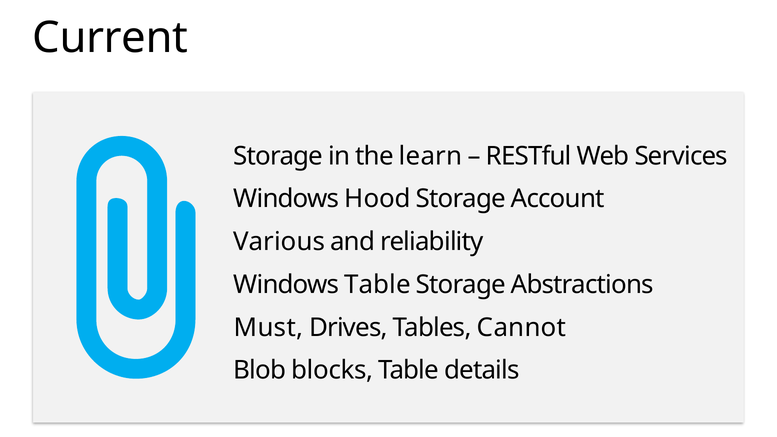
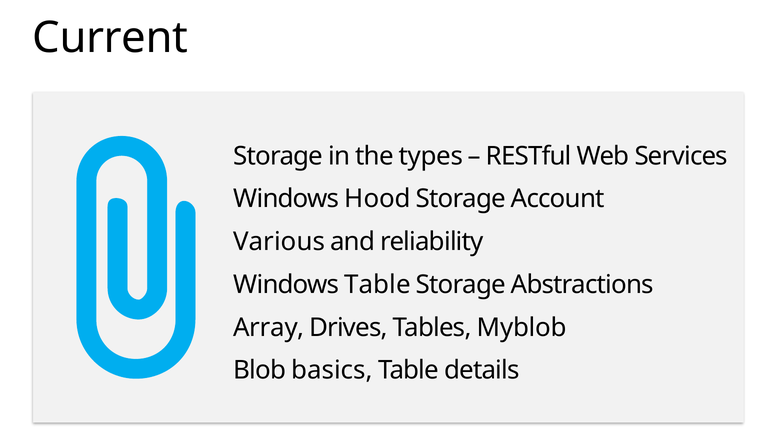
learn: learn -> types (431, 156)
Must: Must -> Array (269, 328)
Cannot: Cannot -> Myblob (522, 328)
blocks: blocks -> basics (332, 370)
